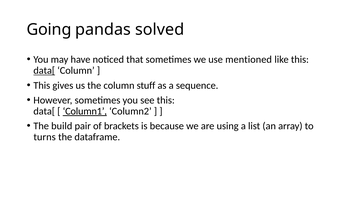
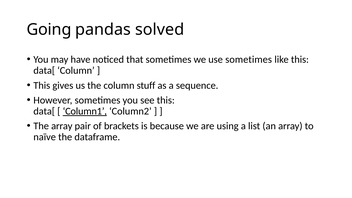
use mentioned: mentioned -> sometimes (249, 60)
data[ underline: present -> none (44, 71)
The build: build -> array (62, 126)
turns: turns -> naïve (45, 137)
